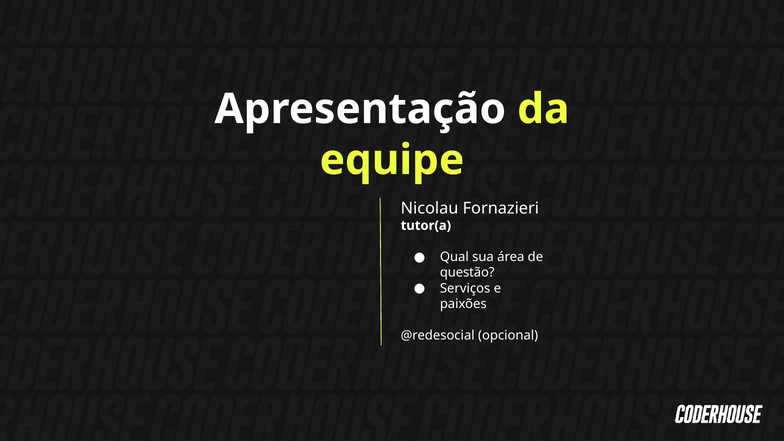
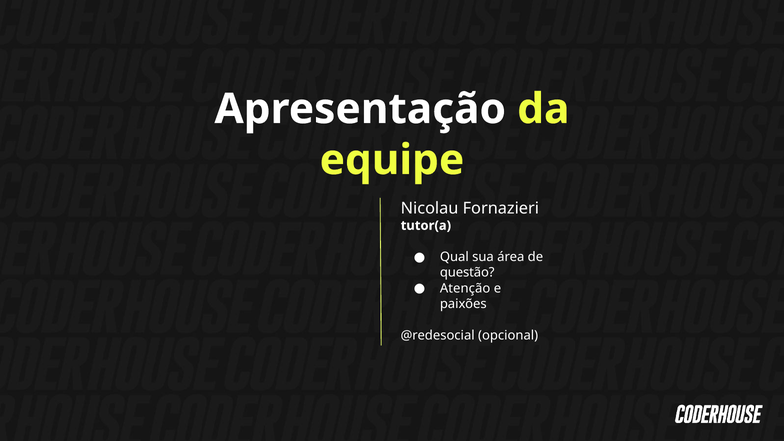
Serviços: Serviços -> Atenção (465, 288)
